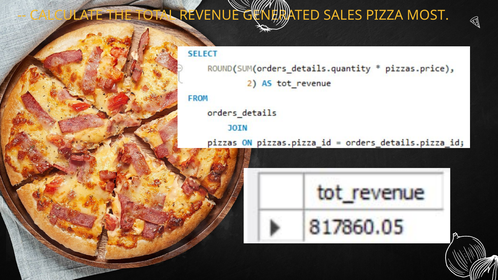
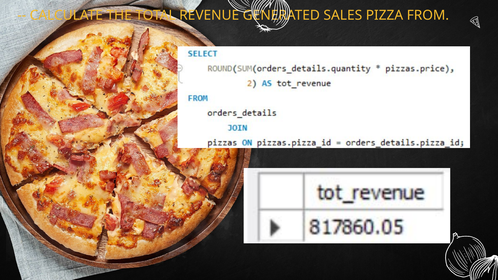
MOST: MOST -> FROM (428, 15)
